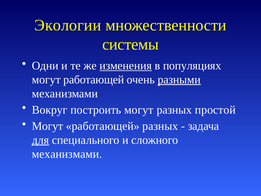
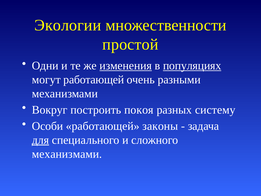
системы: системы -> простой (130, 44)
популяциях underline: none -> present (192, 66)
разными underline: present -> none (179, 80)
построить могут: могут -> покоя (139, 110)
простой: простой -> систему (215, 110)
Могут: Могут -> Особи (48, 126)
работающей разных: разных -> законы (160, 126)
